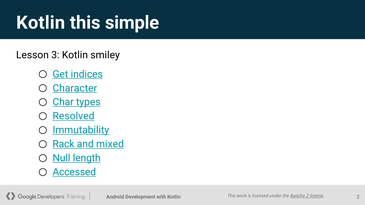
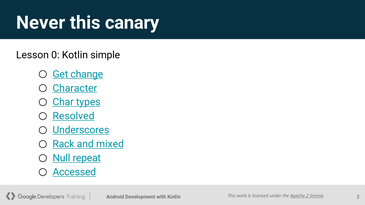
Kotlin: Kotlin -> Never (41, 23)
simple: simple -> canary (132, 23)
3: 3 -> 0 (55, 55)
smiley: smiley -> simple (105, 55)
indices: indices -> change (87, 74)
Immutability: Immutability -> Underscores (81, 130)
length: length -> repeat (87, 158)
